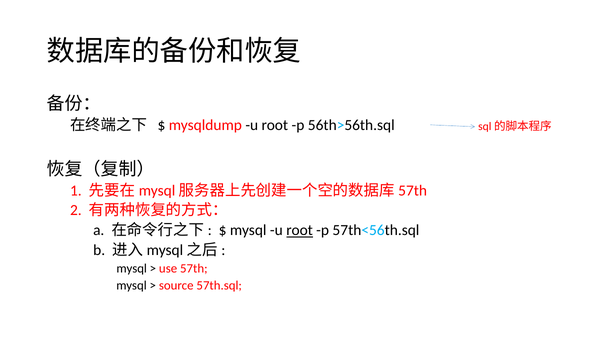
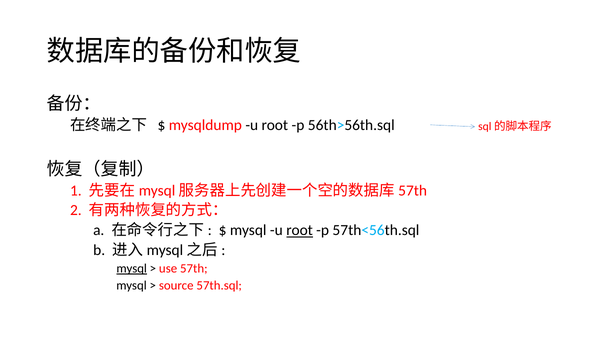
mysql underline: none -> present (132, 269)
